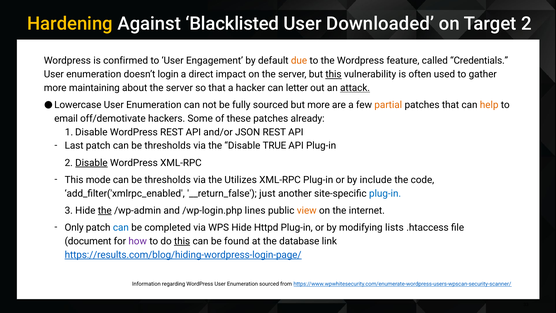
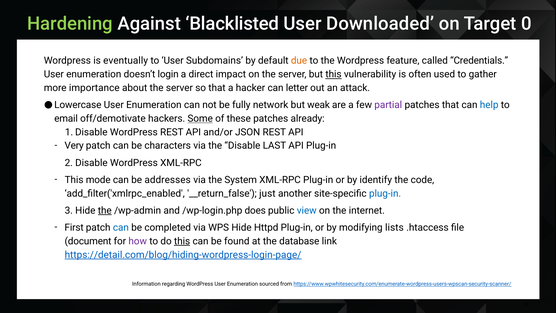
Hardening colour: yellow -> light green (70, 24)
Target 2: 2 -> 0 (526, 24)
confirmed: confirmed -> eventually (126, 61)
Engagement: Engagement -> Subdomains (215, 61)
maintaining: maintaining -> importance (94, 88)
attack underline: present -> none (355, 88)
fully sourced: sourced -> network (271, 105)
but more: more -> weak (319, 105)
partial colour: orange -> purple (388, 105)
help colour: orange -> blue (489, 105)
Some underline: none -> present (200, 119)
Last: Last -> Very (74, 146)
patch can be thresholds: thresholds -> characters (168, 146)
TRUE: TRUE -> LAST (274, 146)
Disable underline: present -> none (91, 163)
thresholds: thresholds -> addresses (168, 180)
Utilizes: Utilizes -> System (241, 180)
include: include -> identify (376, 180)
lines: lines -> does (255, 210)
view colour: orange -> blue (307, 210)
Only: Only -> First (74, 227)
https://results.com/blog/hiding-wordpress-login-page/: https://results.com/blog/hiding-wordpress-login-page/ -> https://detail.com/blog/hiding-wordpress-login-page/ (183, 255)
